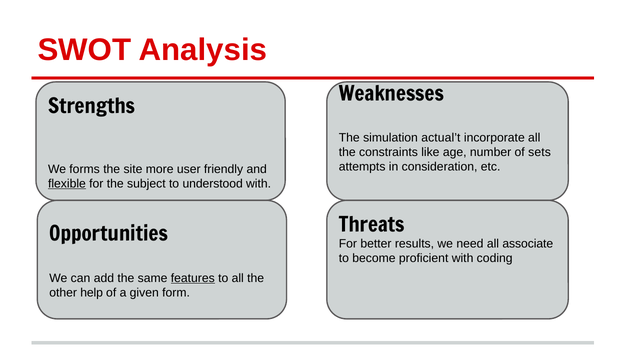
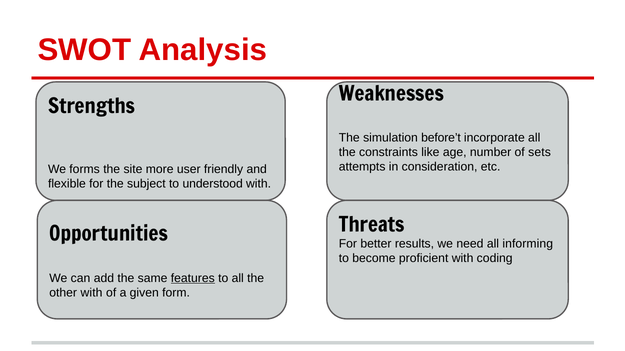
actual’t: actual’t -> before’t (441, 138)
flexible underline: present -> none (67, 184)
associate: associate -> informing (528, 244)
other help: help -> with (92, 293)
